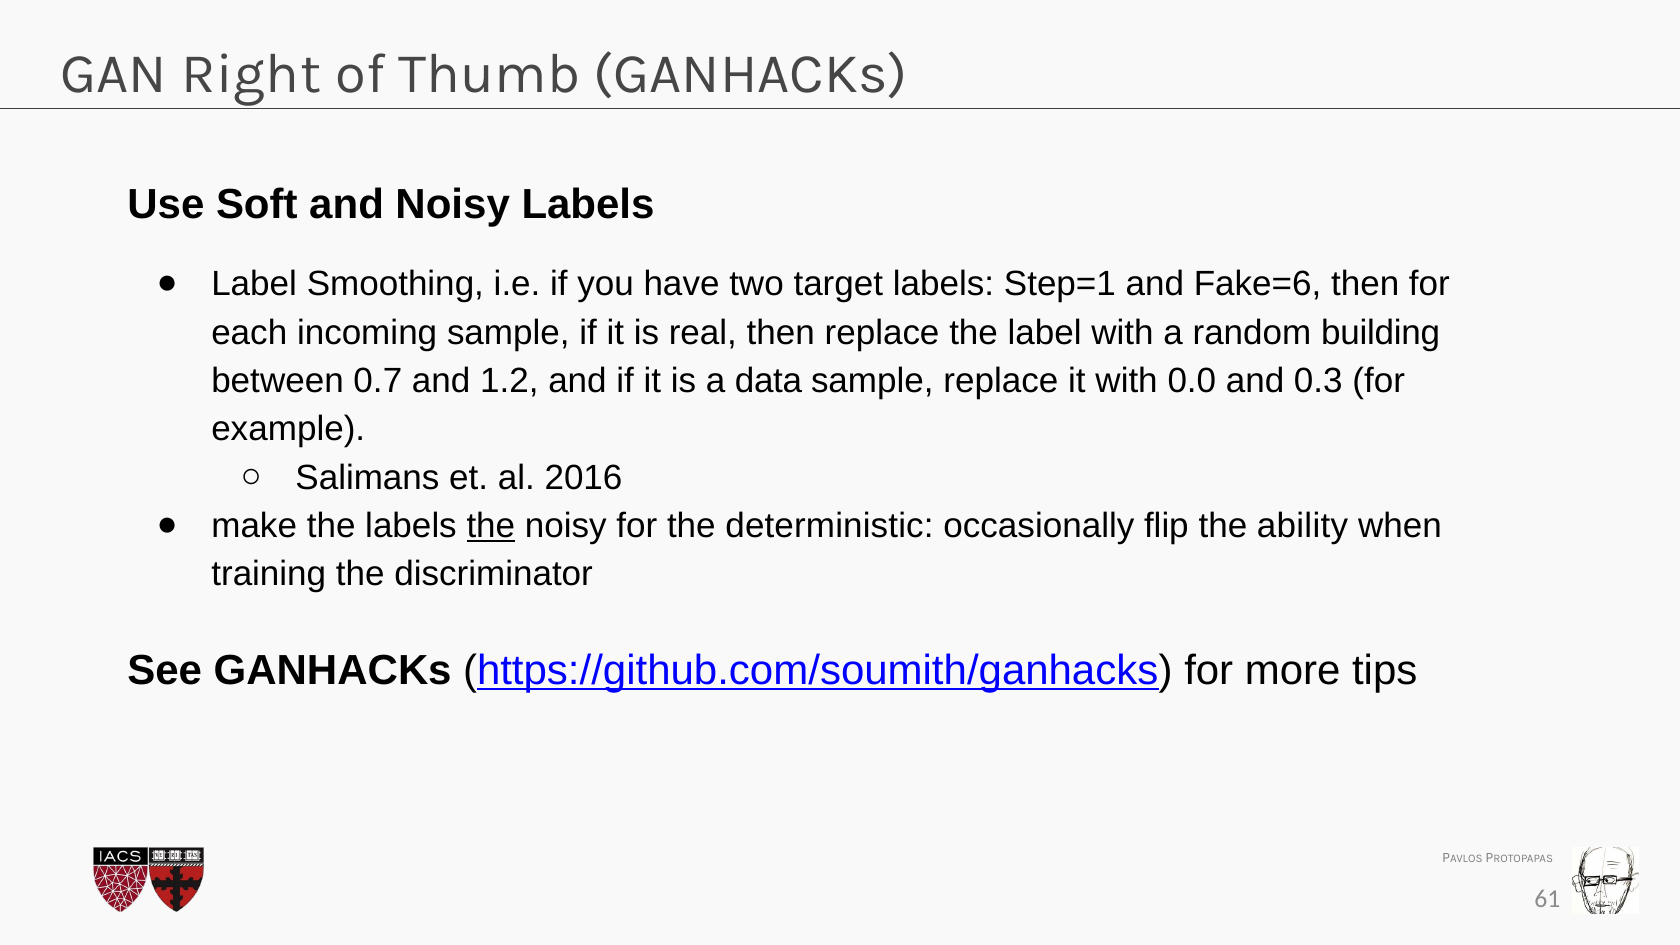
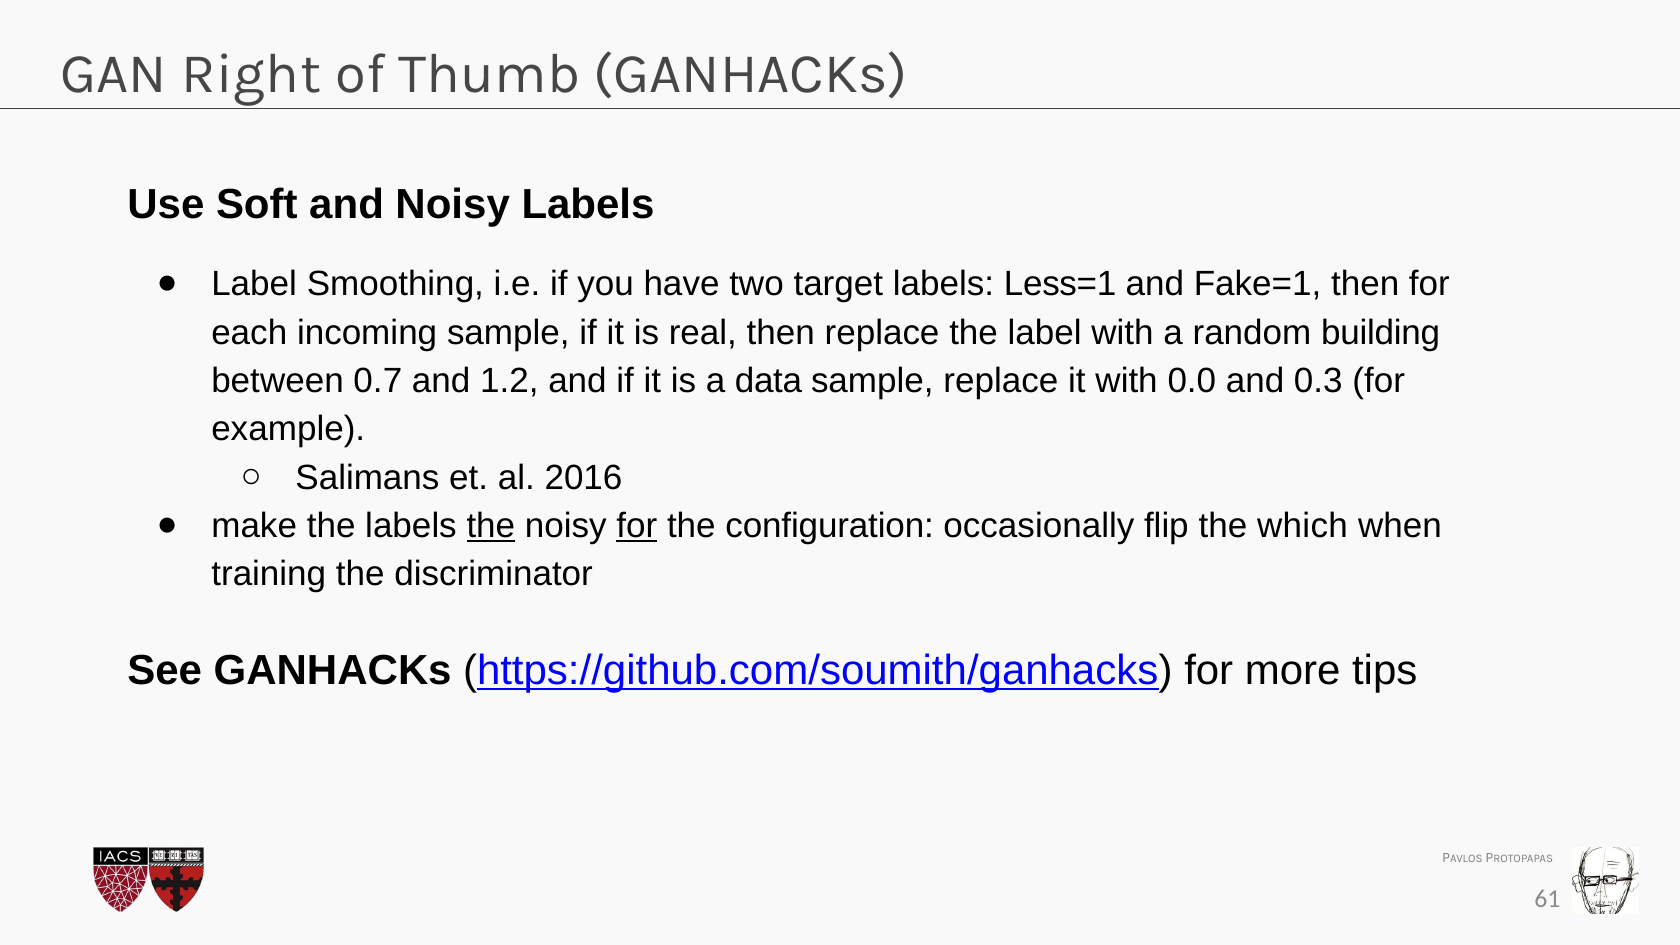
Step=1: Step=1 -> Less=1 (1060, 284)
Fake=6: Fake=6 -> Fake=1 (1258, 284)
for underline: none -> present (637, 526)
deterministic: deterministic -> configuration (830, 526)
ability: ability -> which (1302, 526)
